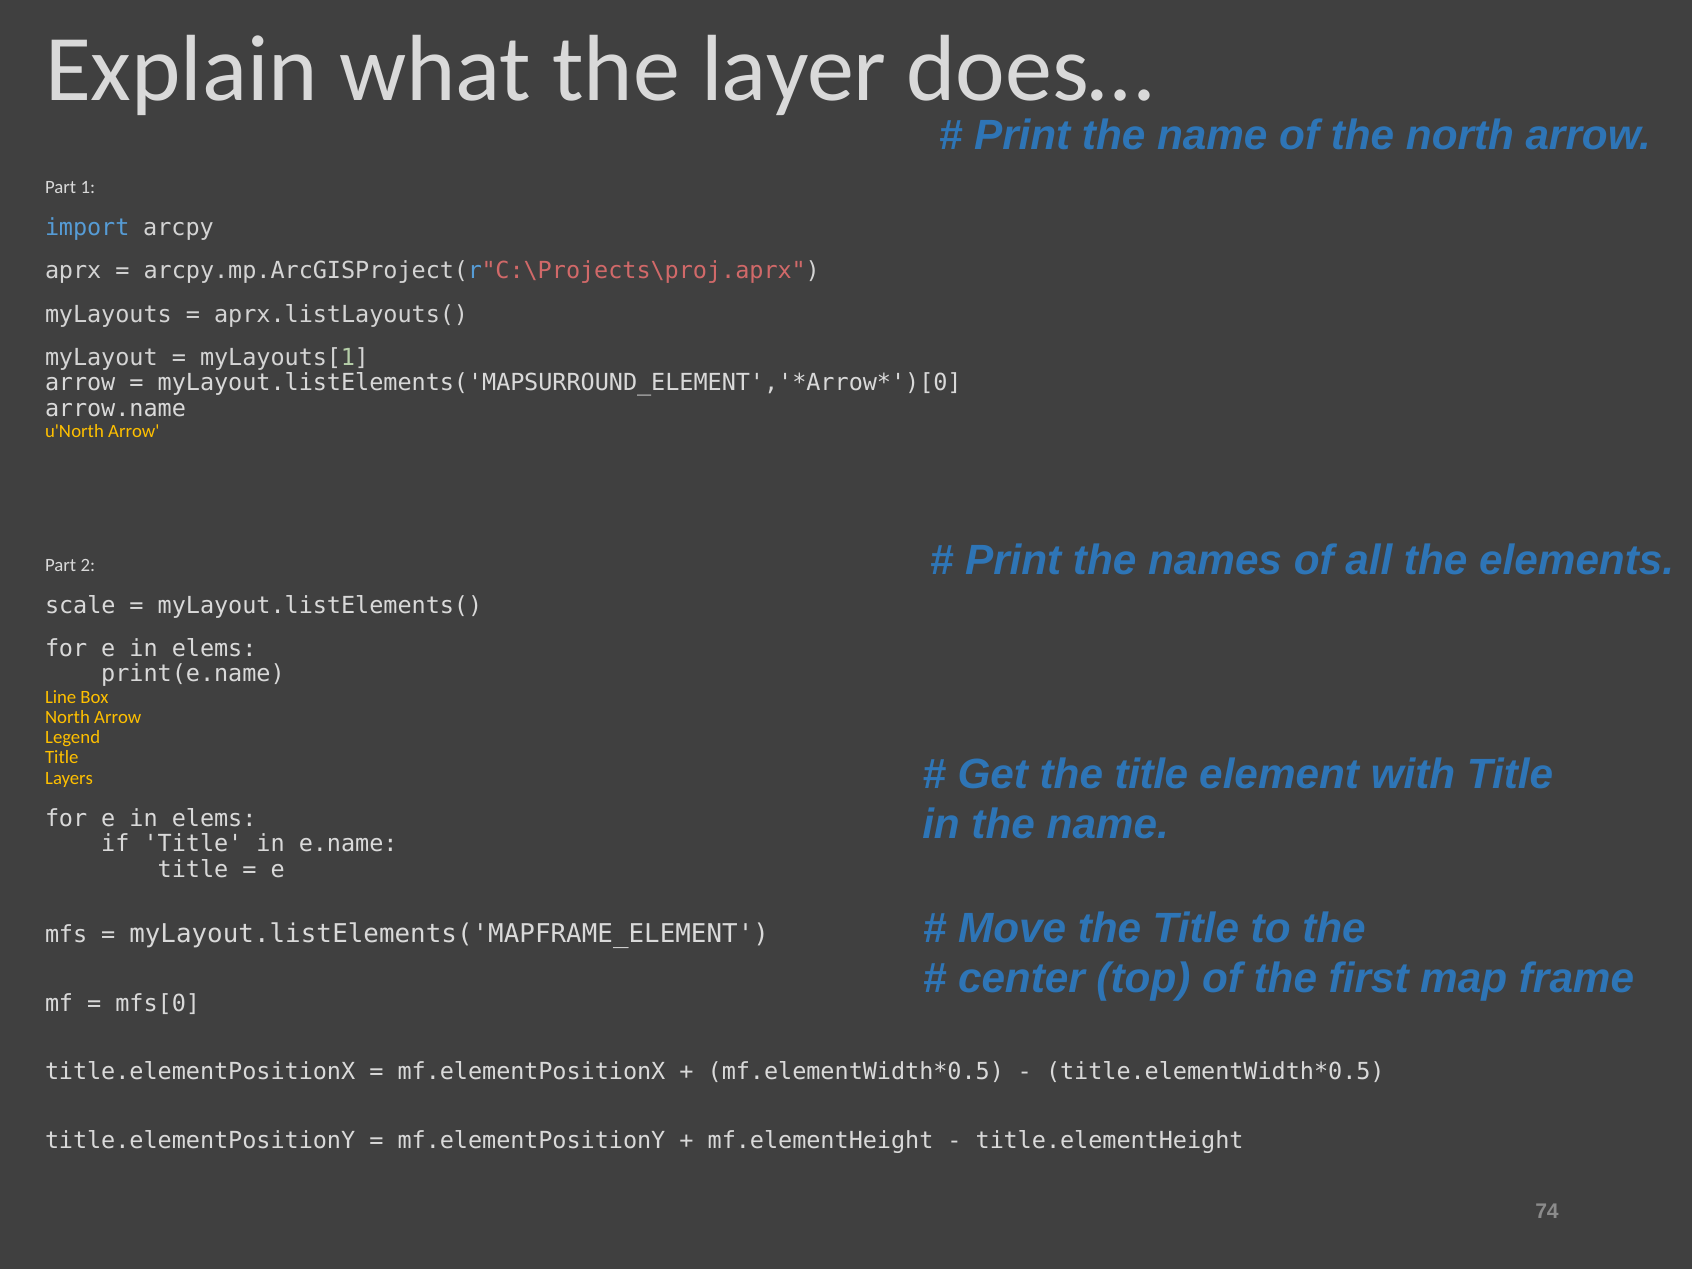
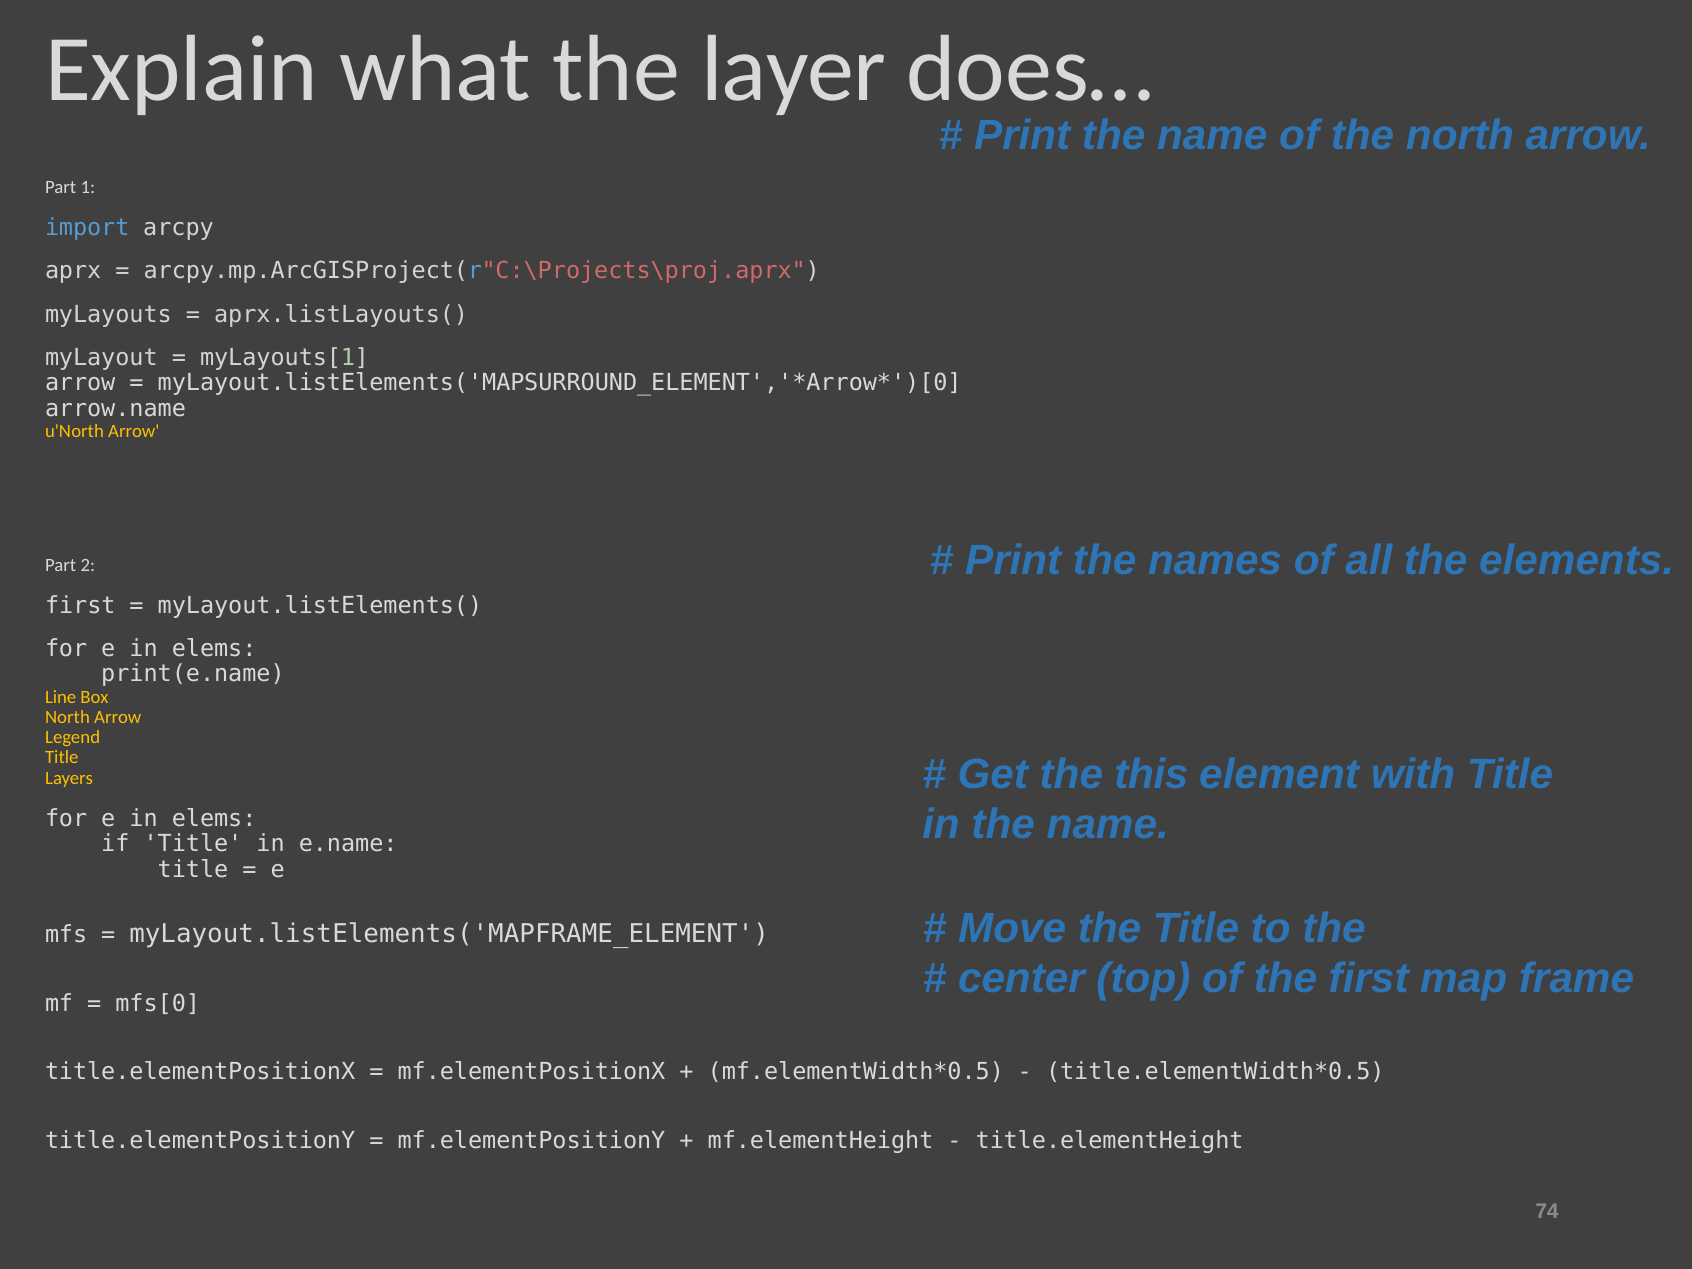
scale: scale -> first (80, 606)
Get the title: title -> this (1151, 774)
